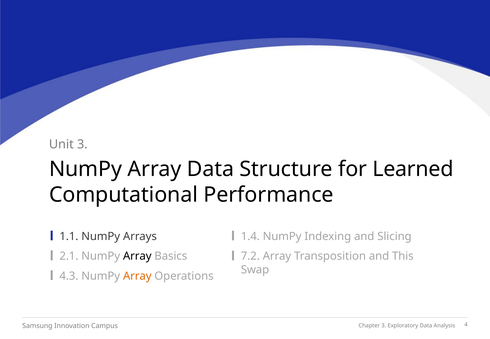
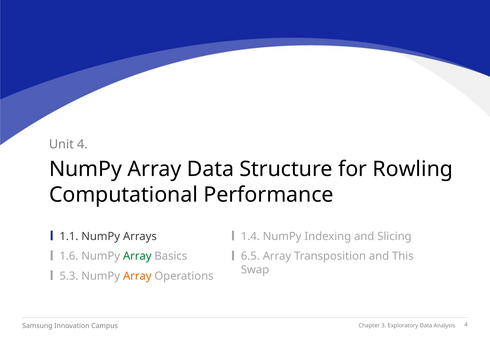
Unit 3: 3 -> 4 (82, 144)
Learned: Learned -> Rowling (413, 169)
2.1: 2.1 -> 1.6 (69, 256)
Array colour: black -> green (137, 256)
7.2: 7.2 -> 6.5 (250, 256)
4.3: 4.3 -> 5.3 (69, 276)
